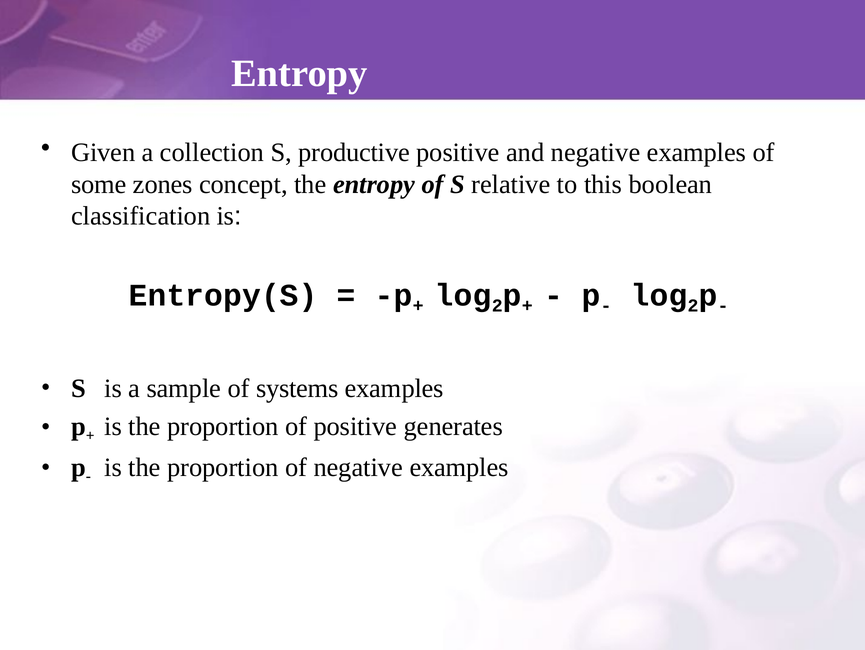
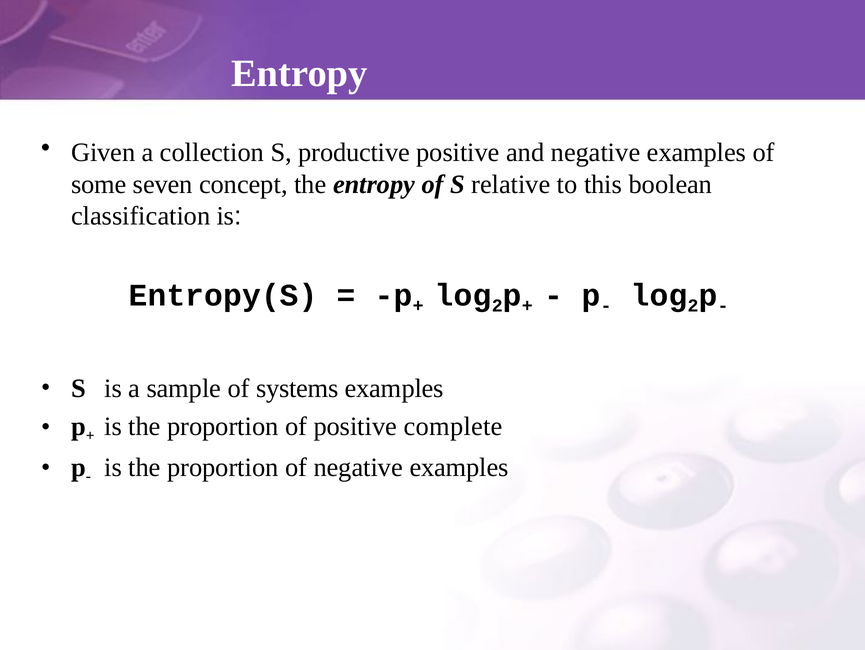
zones: zones -> seven (163, 184)
generates: generates -> complete (453, 426)
